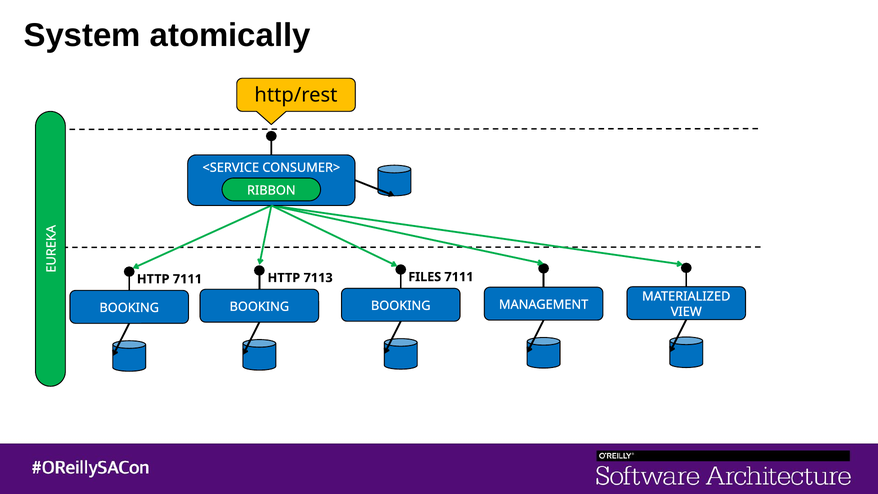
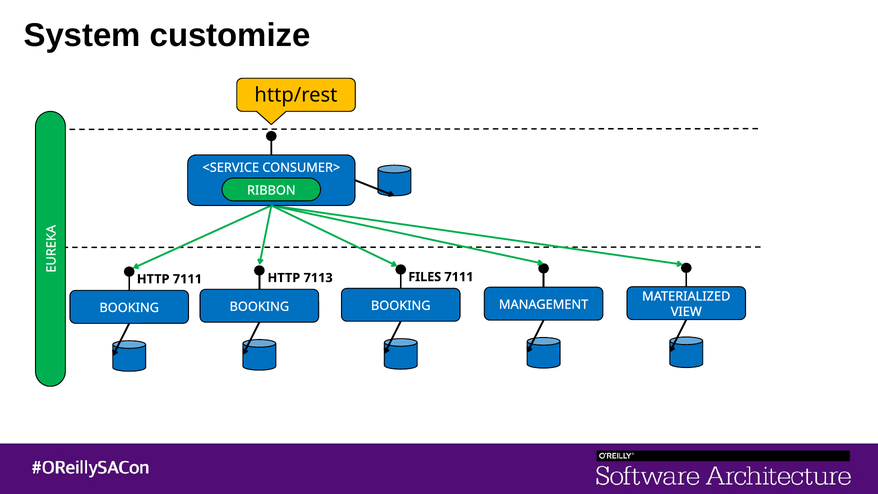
atomically: atomically -> customize (230, 35)
